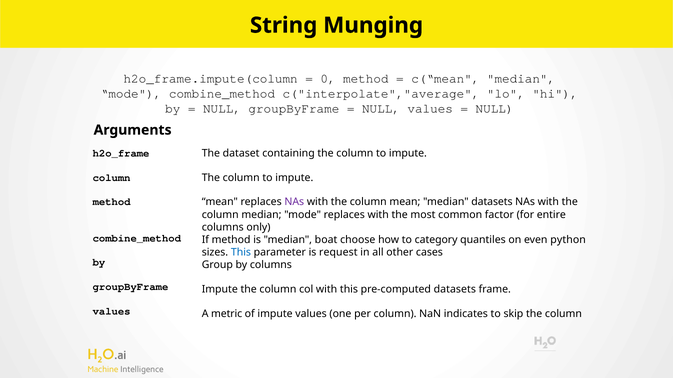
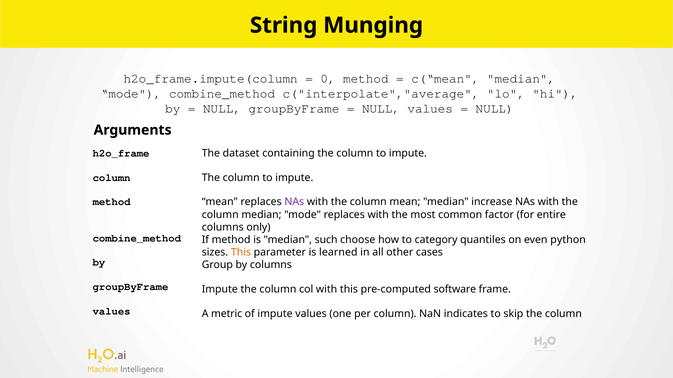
median datasets: datasets -> increase (492, 202)
boat: boat -> such (326, 240)
This colour: blue -> orange (241, 253)
request: request -> learned (338, 253)
pre-computed datasets: datasets -> software (455, 290)
